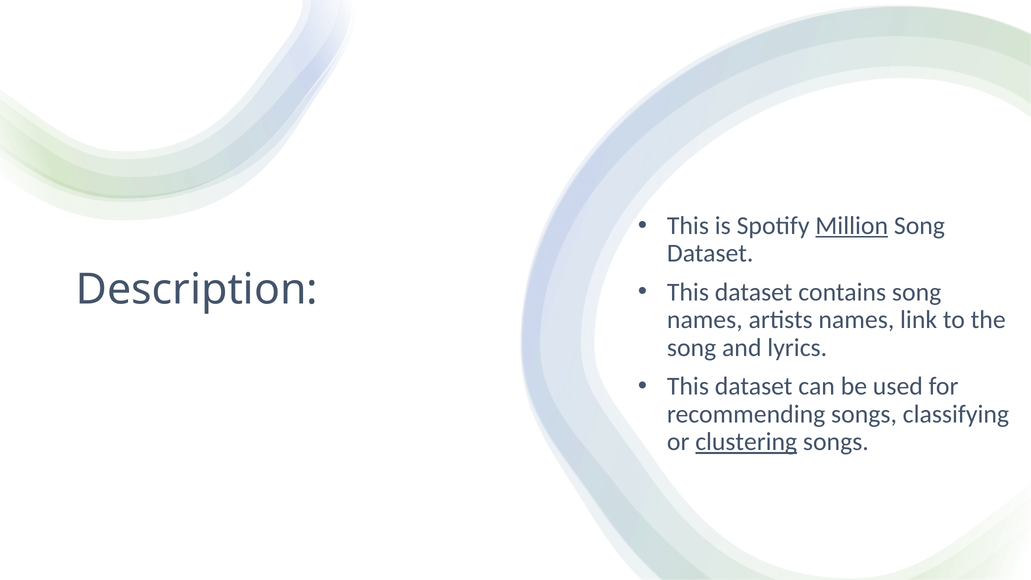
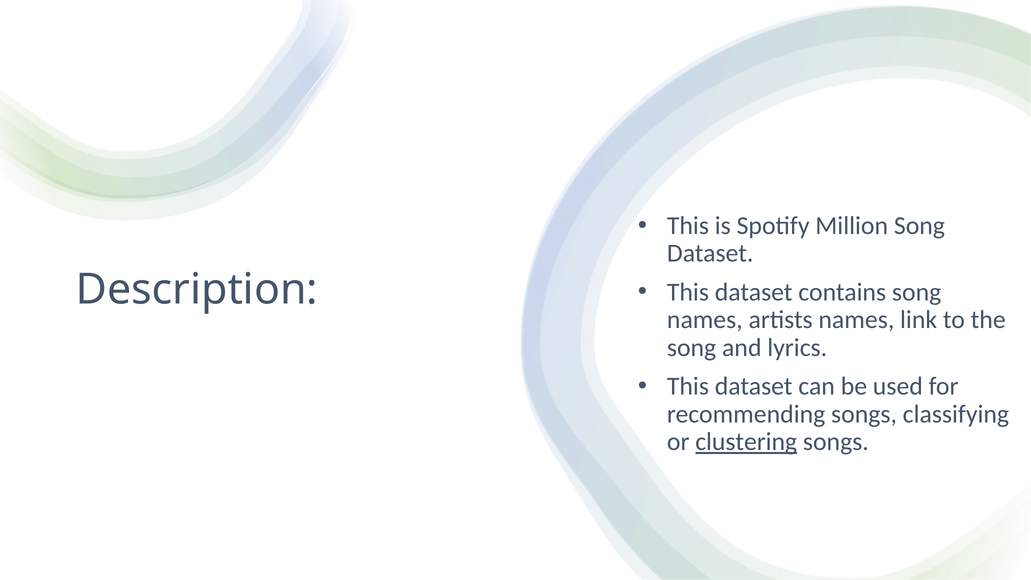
Million underline: present -> none (852, 226)
